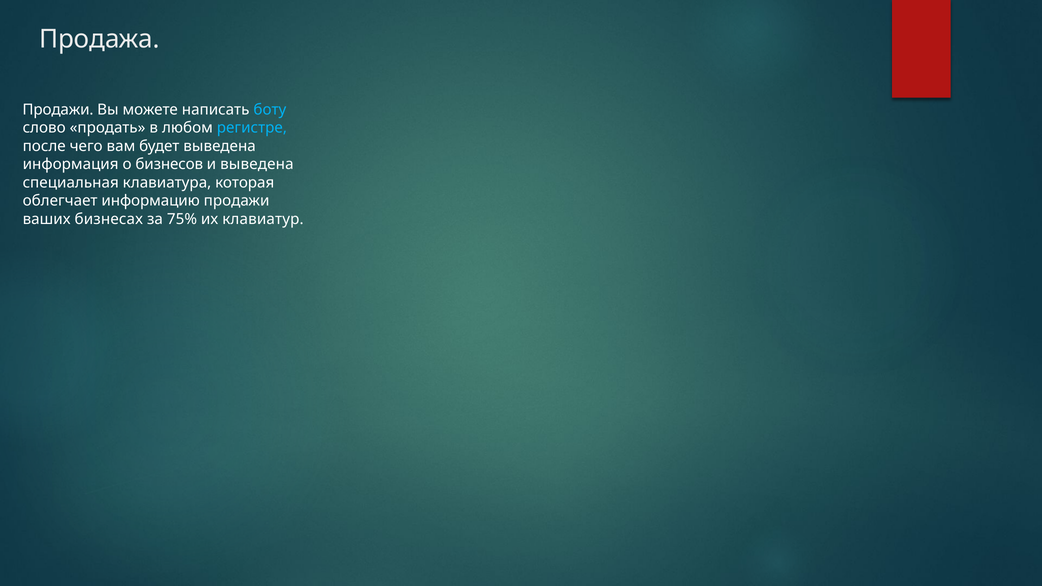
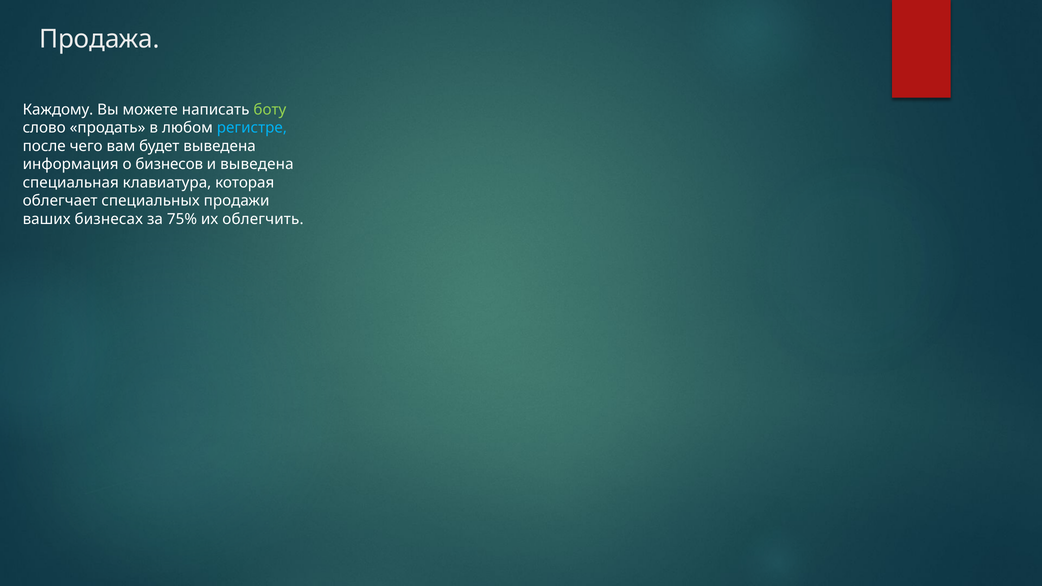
Продажи: Продажи -> Каждому (58, 110)
боту colour: light blue -> light green (270, 110)
информацию: информацию -> специальных (151, 201)
клавиатур: клавиатур -> облегчить (263, 219)
